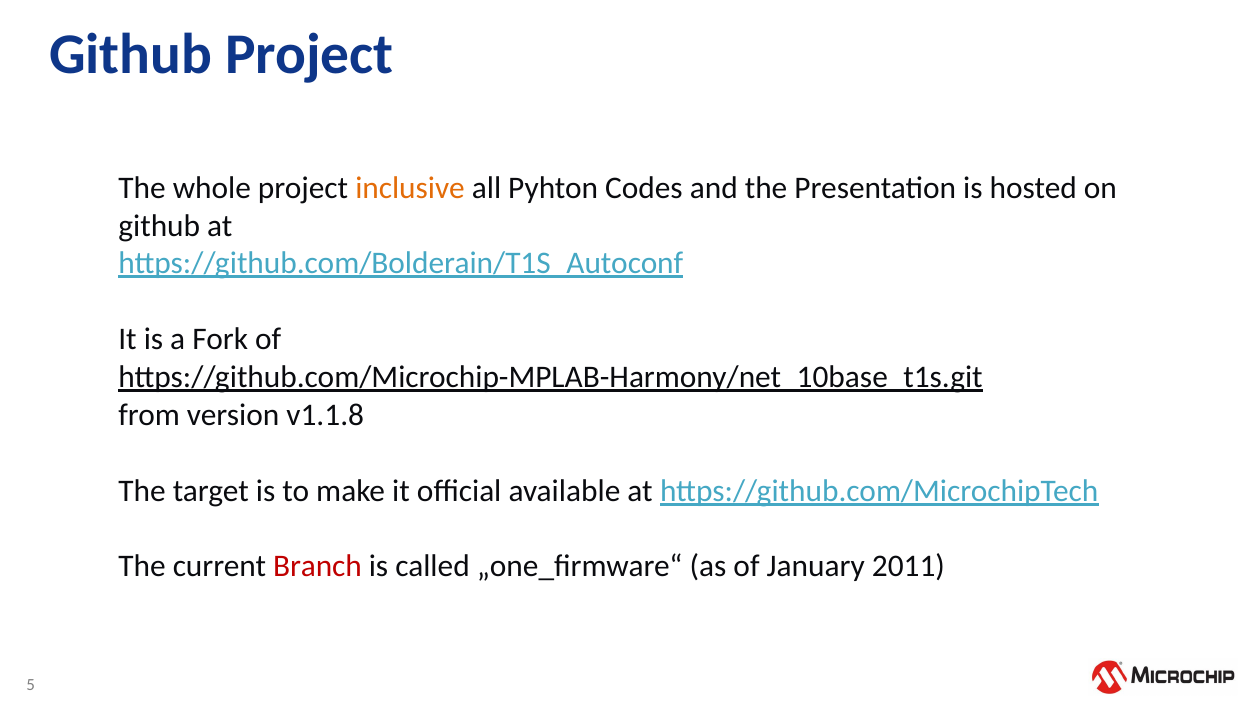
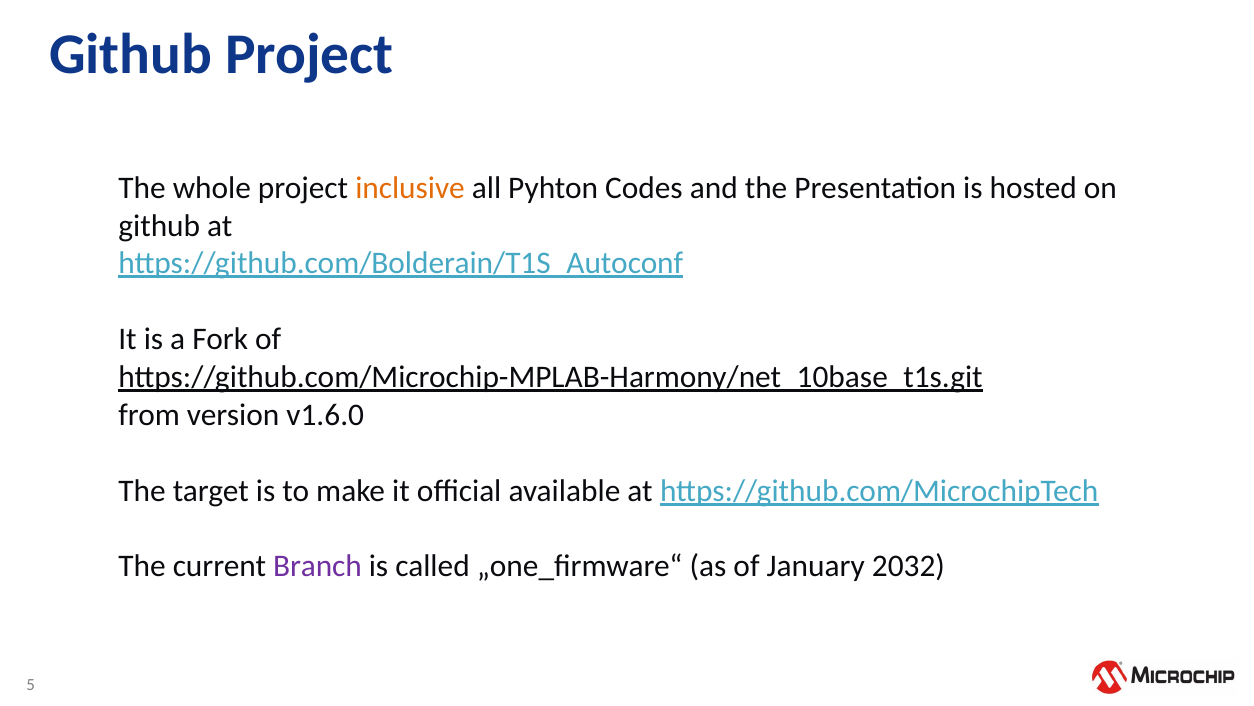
v1.1.8: v1.1.8 -> v1.6.0 (325, 415)
Branch colour: red -> purple (318, 566)
2011: 2011 -> 2032 (908, 566)
